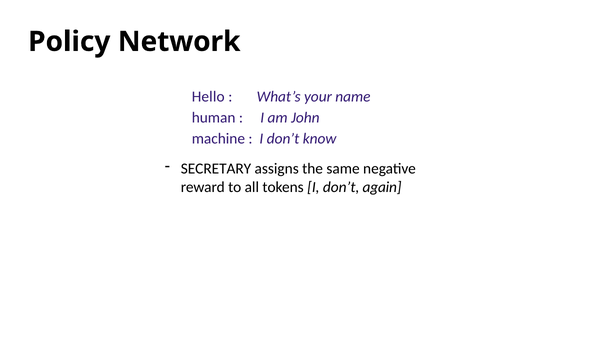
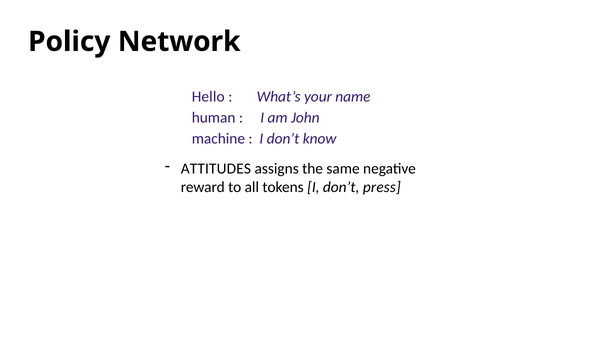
SECRETARY: SECRETARY -> ATTITUDES (216, 169)
again: again -> press (382, 187)
